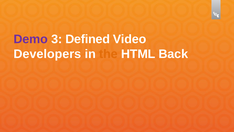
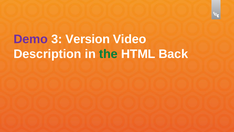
Defined: Defined -> Version (88, 39)
Developers: Developers -> Description (47, 54)
the colour: orange -> green (108, 54)
